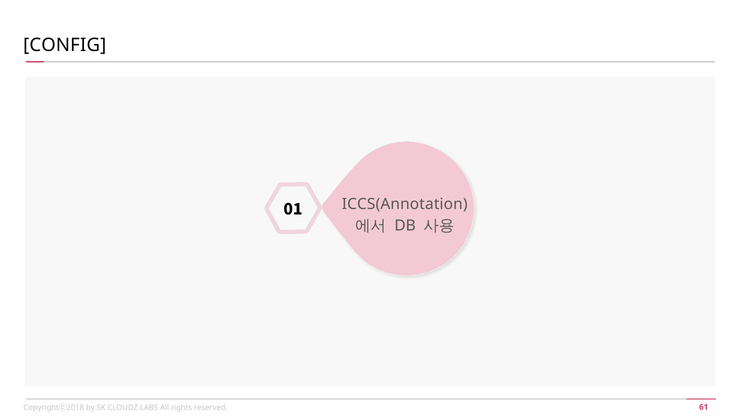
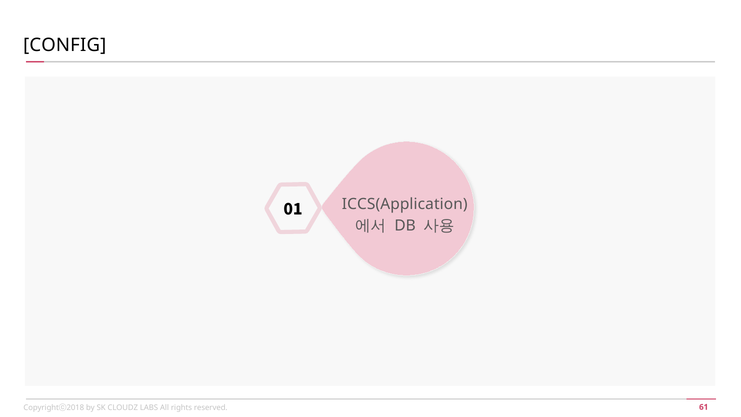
ICCS(Annotation: ICCS(Annotation -> ICCS(Application (405, 204)
